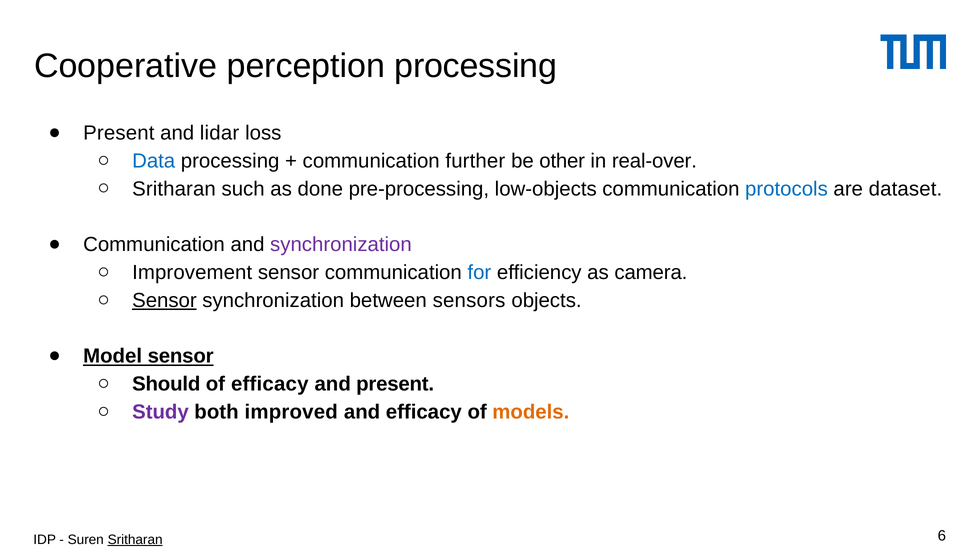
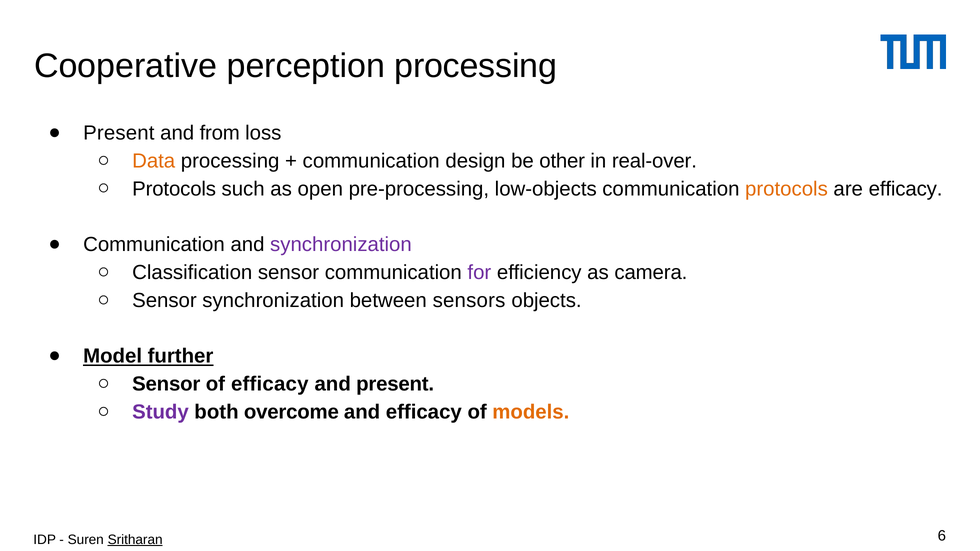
lidar: lidar -> from (220, 133)
Data colour: blue -> orange (154, 161)
further: further -> design (475, 161)
Sritharan: Sritharan -> Protocols (174, 189)
done: done -> open (320, 189)
protocols colour: blue -> orange (786, 189)
are dataset: dataset -> efficacy (906, 189)
Improvement: Improvement -> Classification (192, 273)
for colour: blue -> purple (479, 273)
Sensor underline: present -> none (164, 301)
Model sensor: sensor -> further (181, 356)
Should: Should -> Sensor (166, 384)
improved: improved -> overcome (291, 412)
